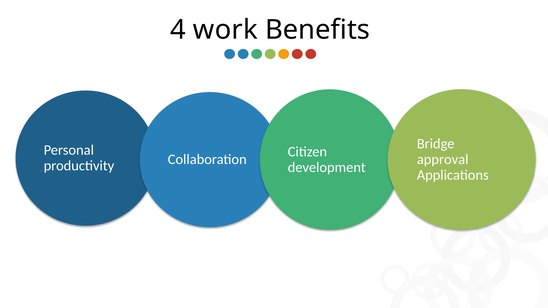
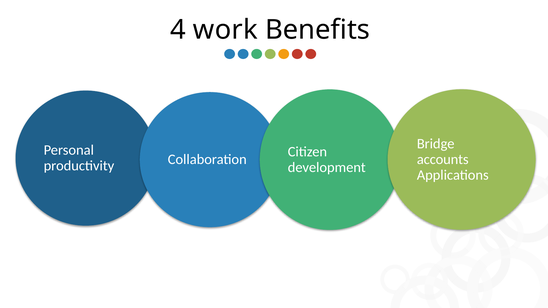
approval: approval -> accounts (443, 160)
